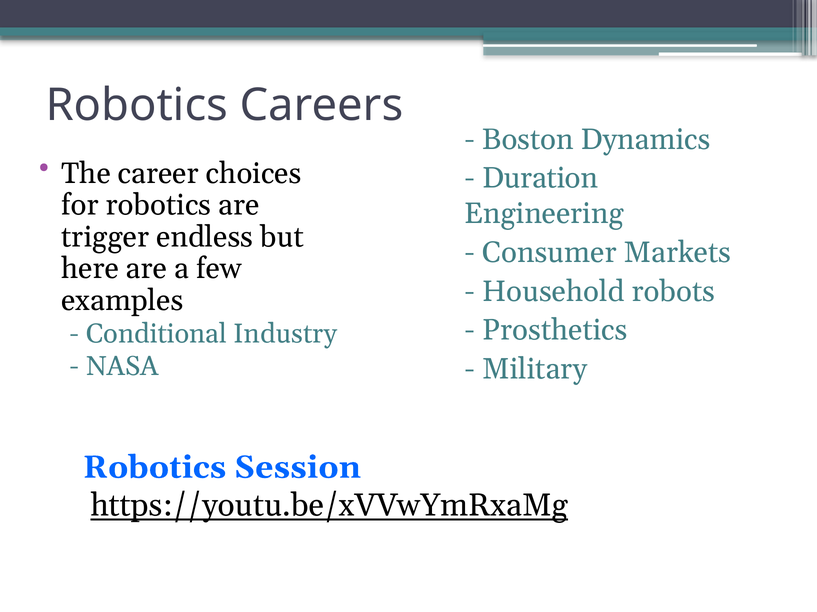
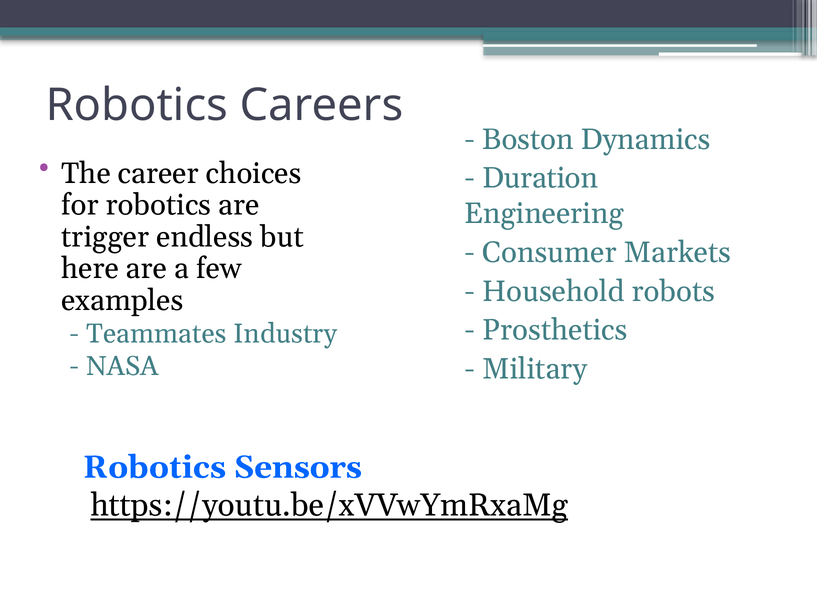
Conditional: Conditional -> Teammates (156, 334)
Session: Session -> Sensors (298, 468)
